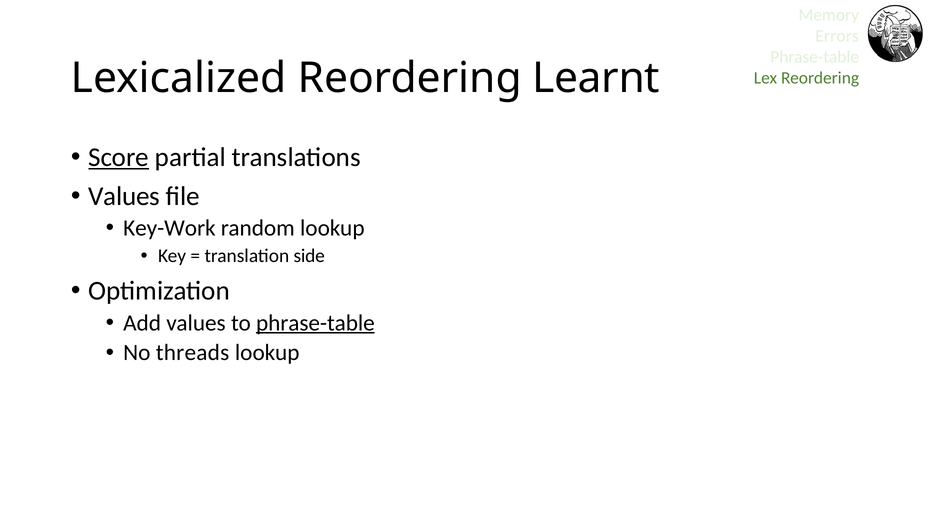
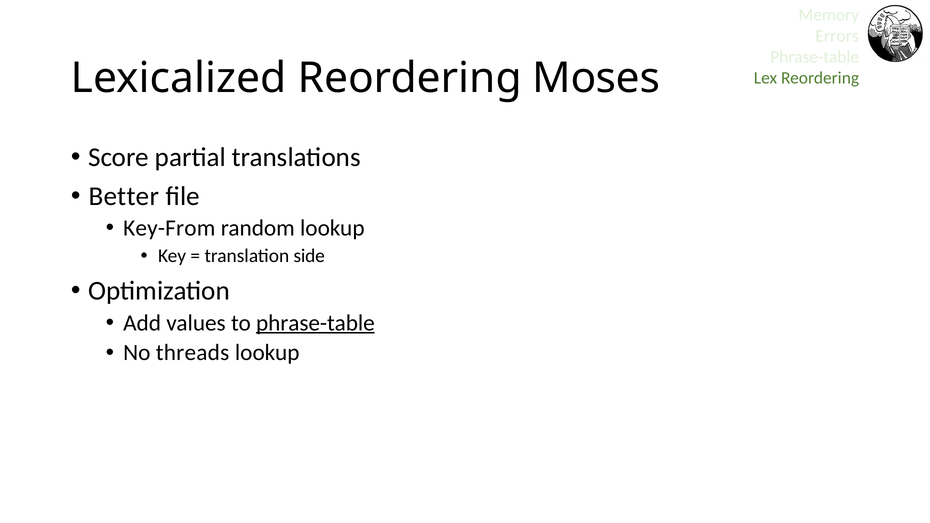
Learnt: Learnt -> Moses (596, 78)
Score underline: present -> none (119, 157)
Values: Values -> Better (124, 196)
Key-Work: Key-Work -> Key-From (169, 228)
